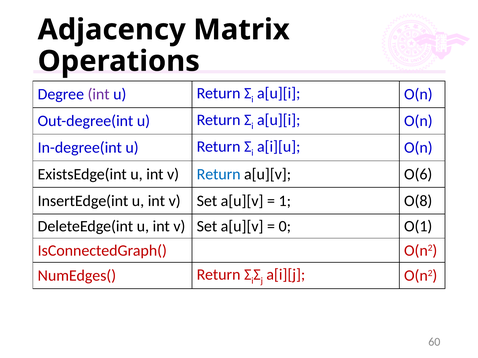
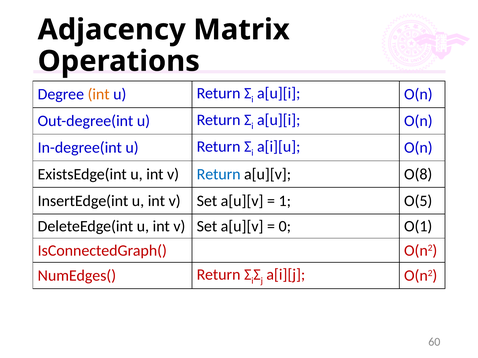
int colour: purple -> orange (99, 95)
O(6: O(6 -> O(8 (418, 174)
O(8: O(8 -> O(5 (418, 201)
